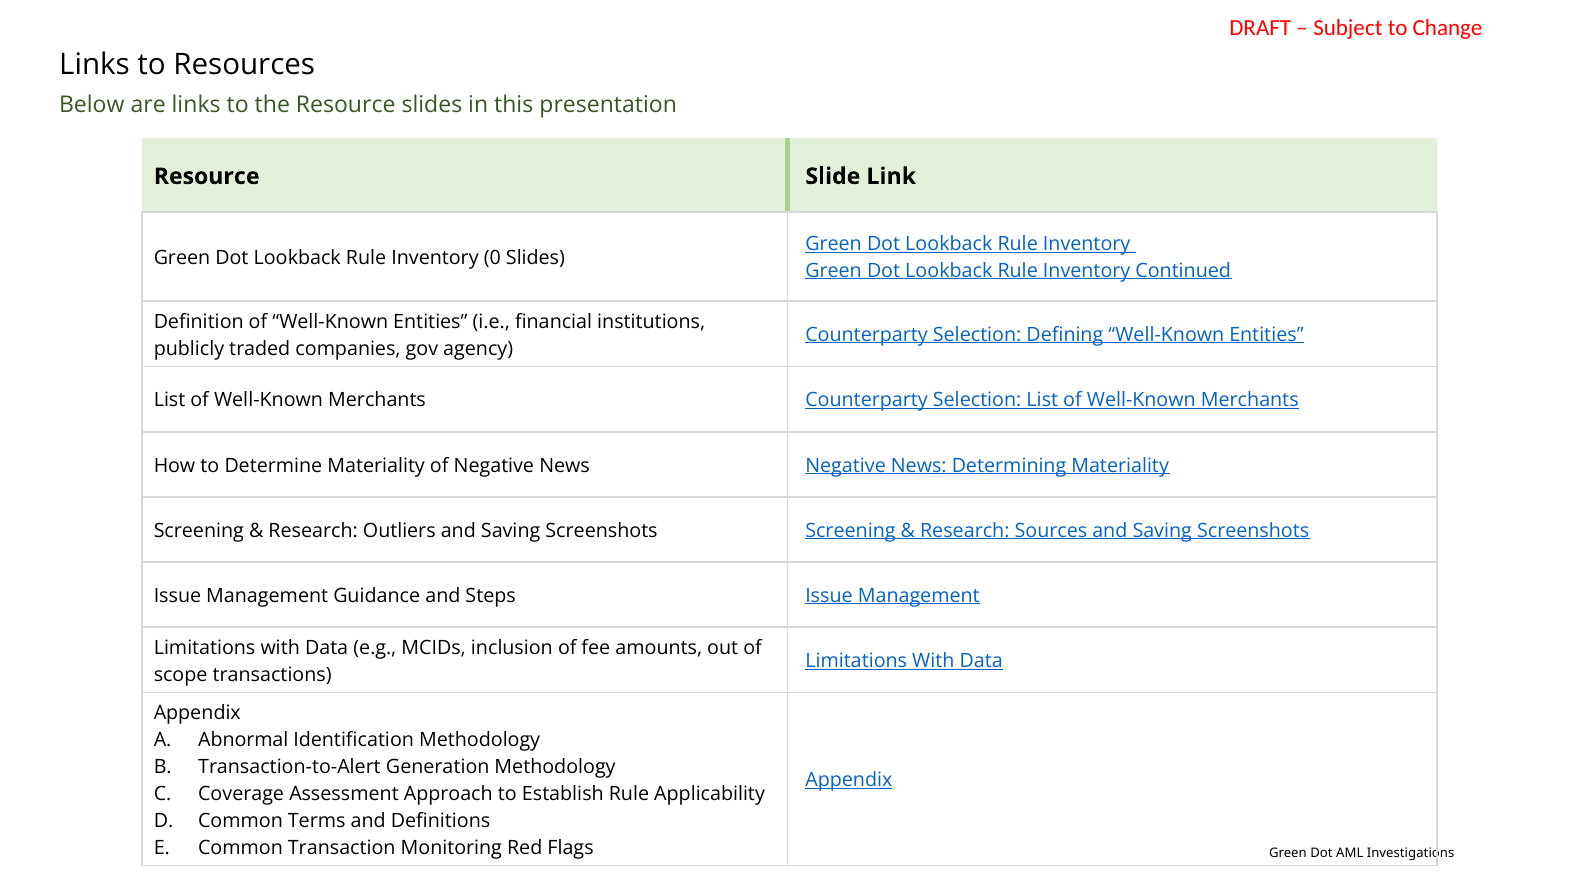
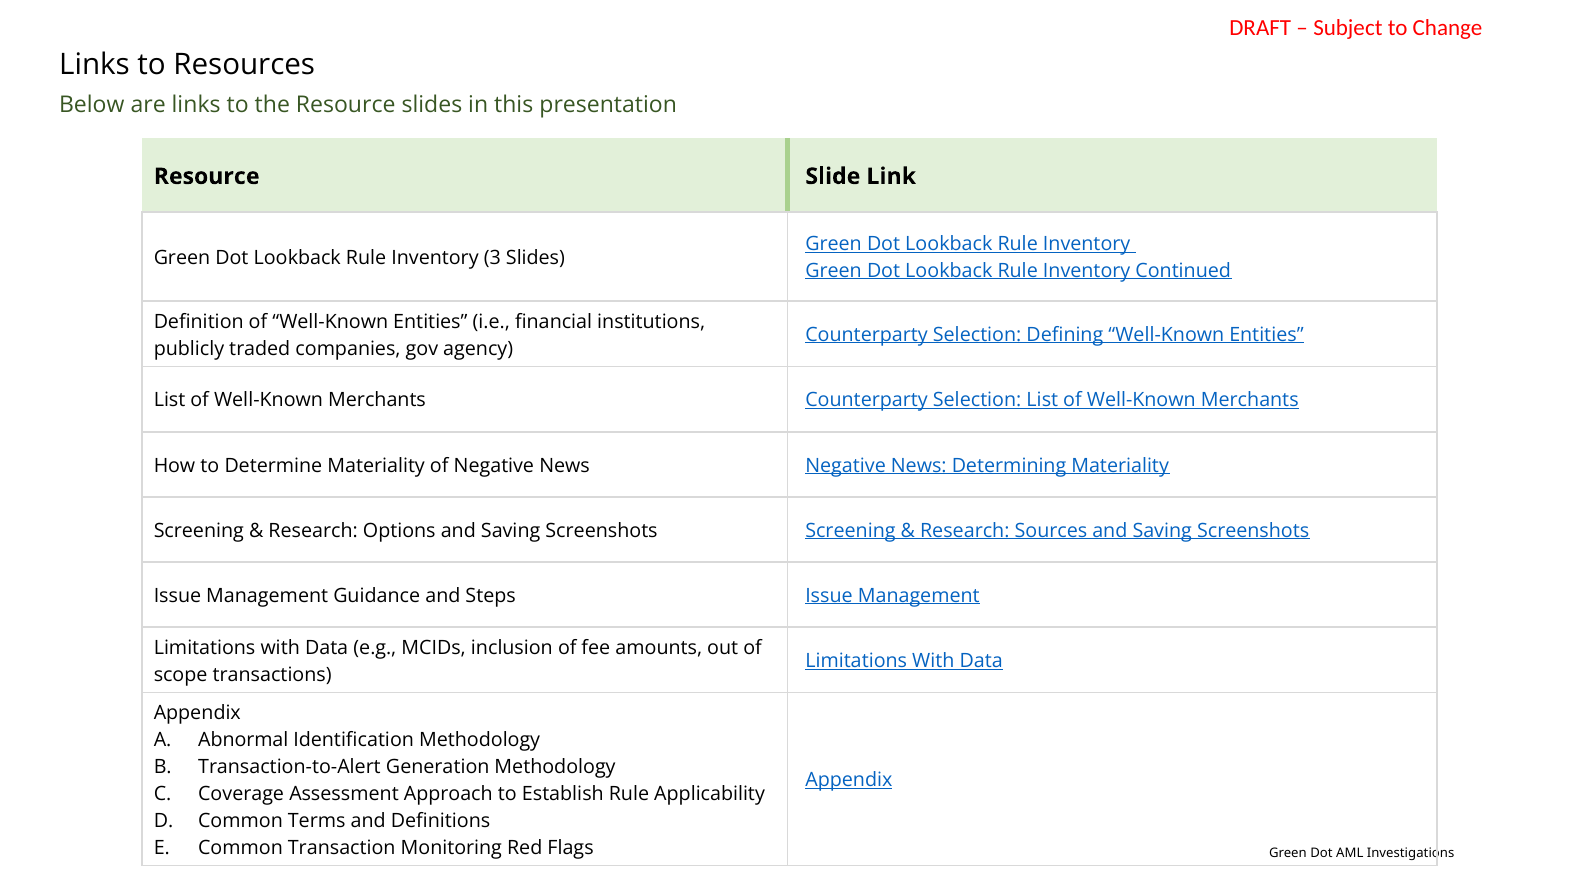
0: 0 -> 3 (492, 258)
Outliers: Outliers -> Options (399, 531)
